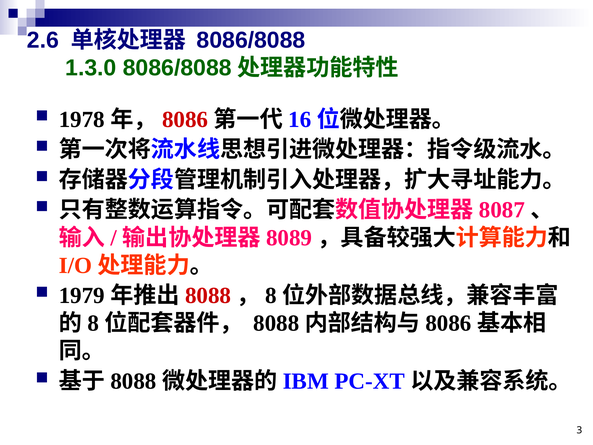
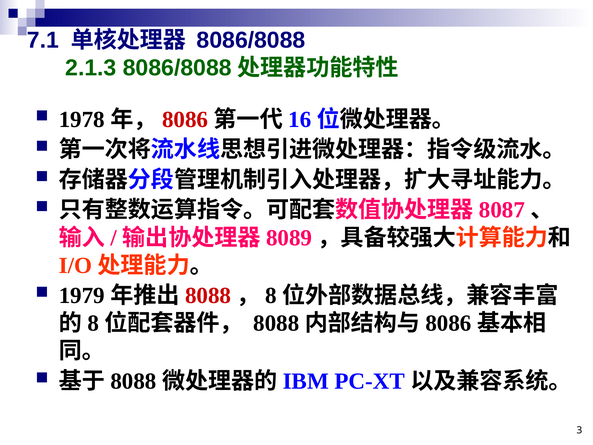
2.6: 2.6 -> 7.1 (43, 40)
1.3.0: 1.3.0 -> 2.1.3 (91, 68)
